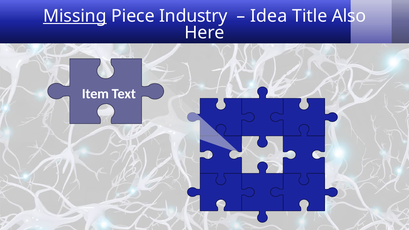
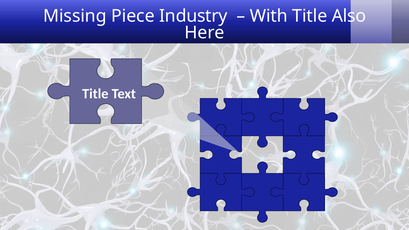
Missing underline: present -> none (75, 16)
Idea: Idea -> With (269, 16)
Item: Item -> Title (95, 94)
